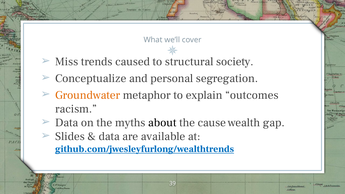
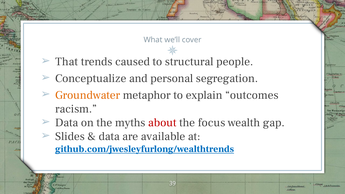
Miss: Miss -> That (67, 62)
society: society -> people (235, 62)
about colour: black -> red (162, 123)
cause: cause -> focus (212, 123)
